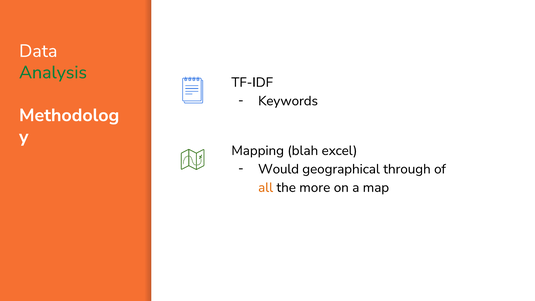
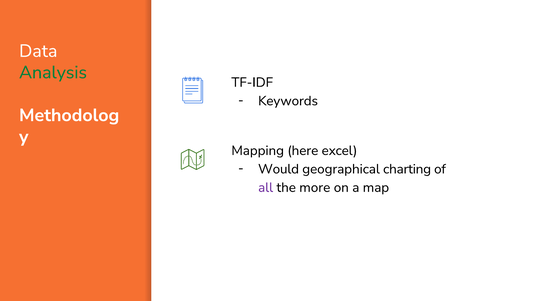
blah: blah -> here (303, 151)
through: through -> charting (407, 169)
all colour: orange -> purple (266, 187)
